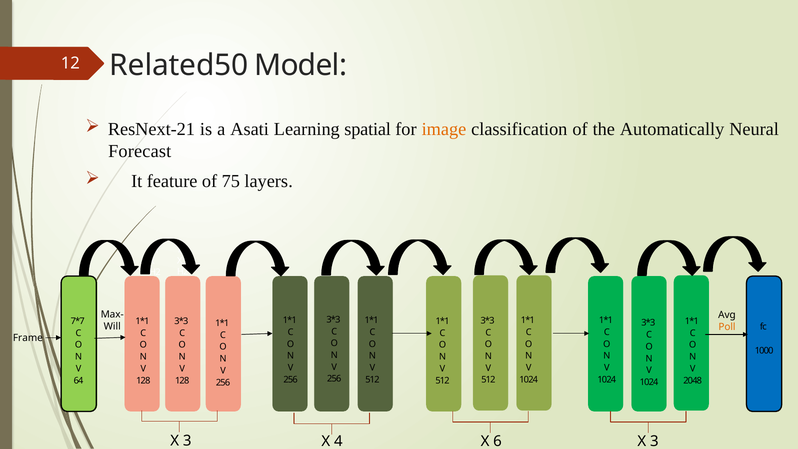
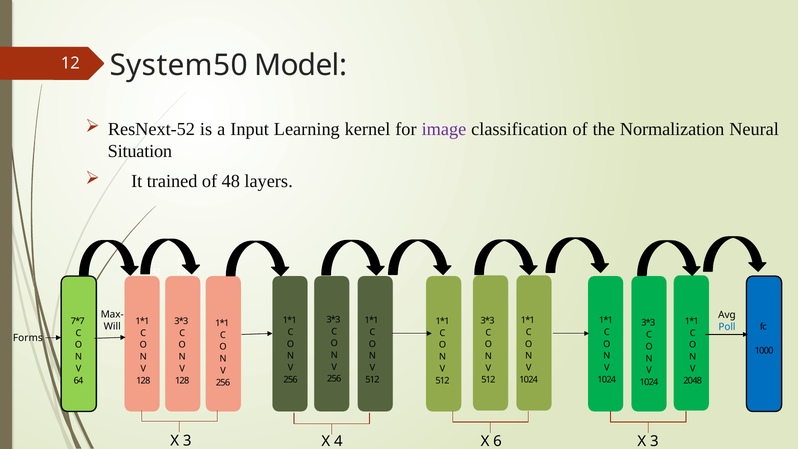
Related50: Related50 -> System50 (179, 66)
ResNext-21: ResNext-21 -> ResNext-52 (151, 129)
Asati: Asati -> Input (250, 129)
spatial: spatial -> kernel (368, 129)
image colour: orange -> purple (444, 129)
Automatically: Automatically -> Normalization (672, 129)
Forecast: Forecast -> Situation (140, 151)
feature: feature -> trained (172, 181)
75: 75 -> 48 (231, 181)
Poll colour: orange -> blue (727, 327)
Frame: Frame -> Forms (28, 338)
